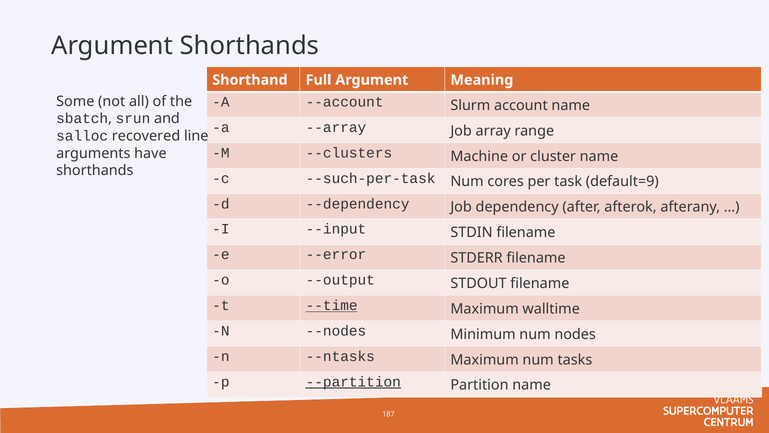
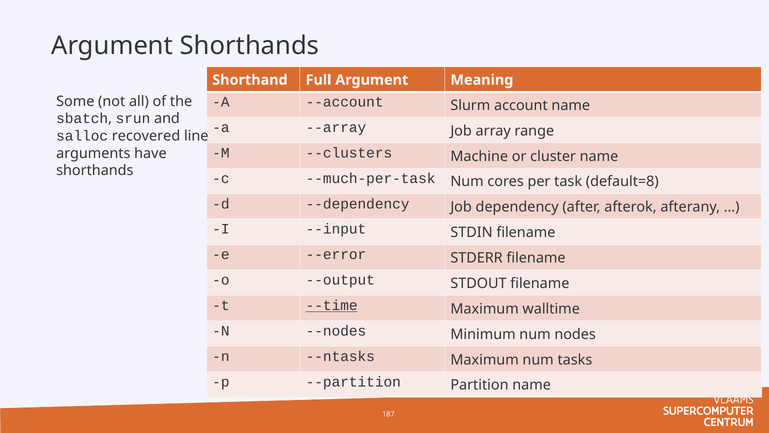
--such-per-task: --such-per-task -> --much-per-task (371, 178)
default=9: default=9 -> default=8 (622, 182)
--partition underline: present -> none (353, 381)
